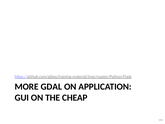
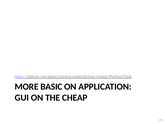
GDAL: GDAL -> BASIC (51, 86)
